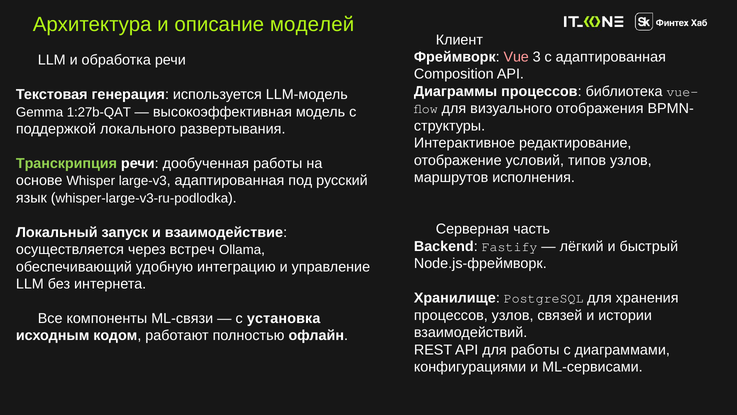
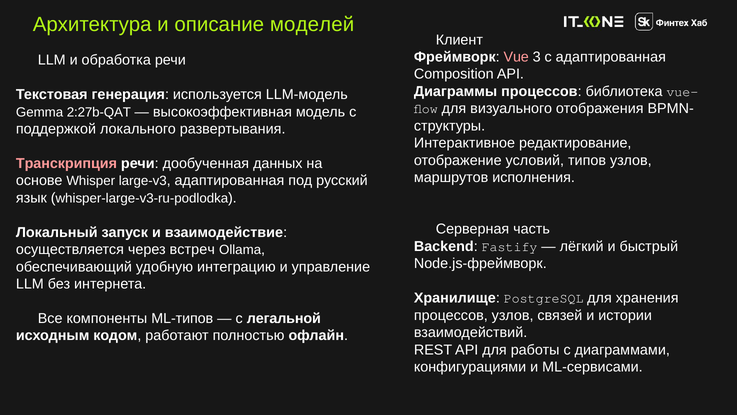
1:27b-QAT: 1:27b-QAT -> 2:27b-QAT (99, 112)
Транскрипция colour: light green -> pink (66, 163)
дообученная работы: работы -> данных (278, 163)
ML-связи: ML-связи -> ML-типов (182, 318)
установка: установка -> легальной (284, 318)
